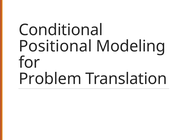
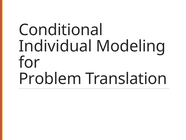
Positional: Positional -> Individual (55, 46)
